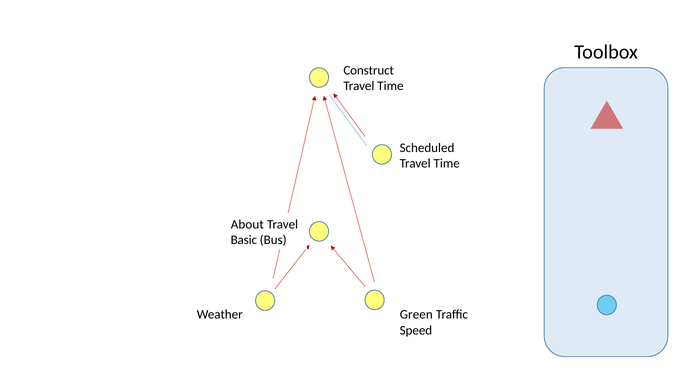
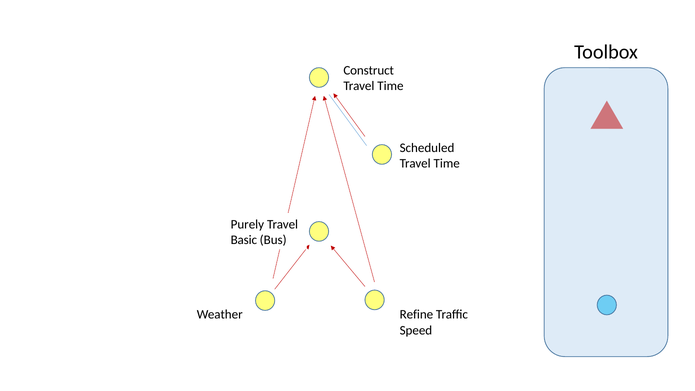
About: About -> Purely (247, 224)
Green: Green -> Refine (416, 315)
